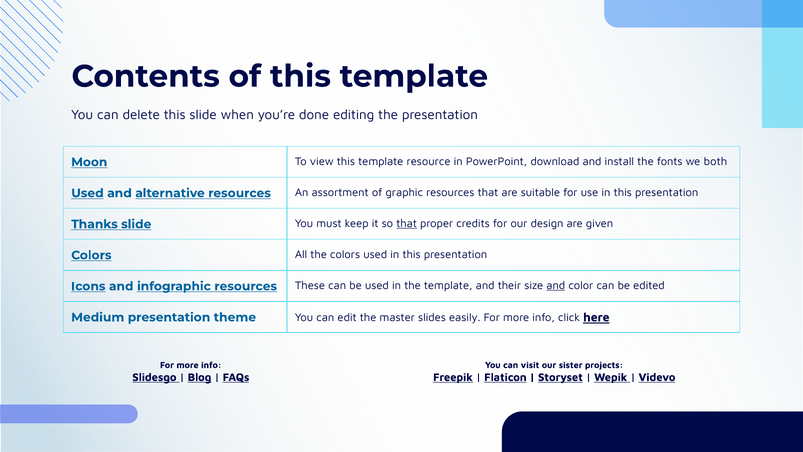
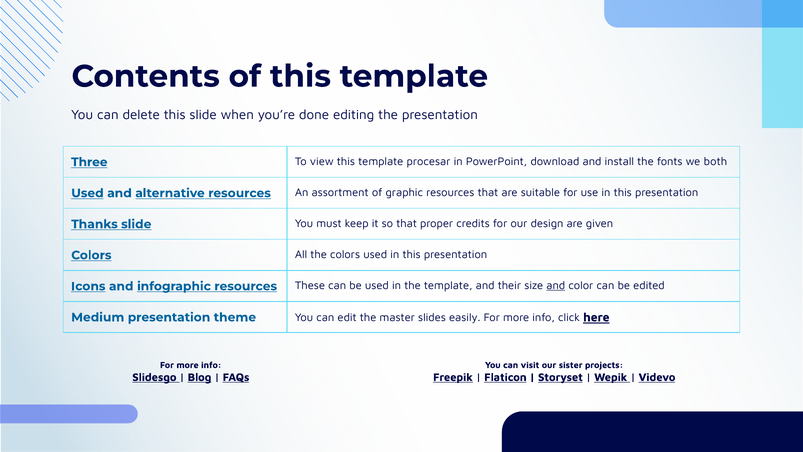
Moon: Moon -> Three (89, 162)
resource: resource -> procesar (429, 161)
that underline: present -> none (407, 223)
